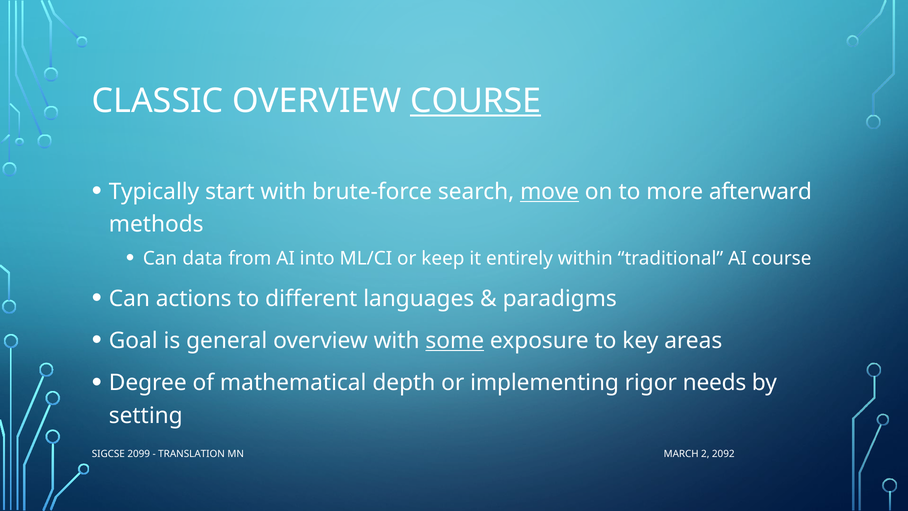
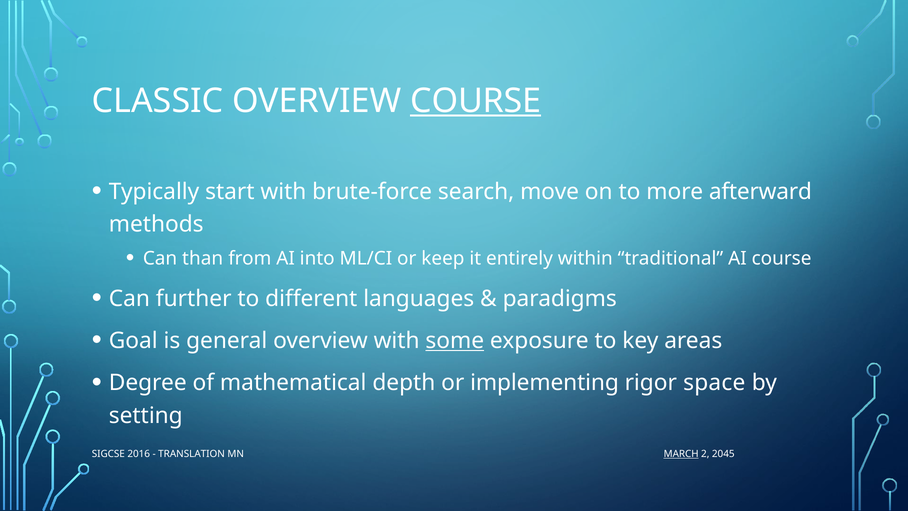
move underline: present -> none (550, 192)
data: data -> than (203, 258)
actions: actions -> further (194, 298)
needs: needs -> space (714, 383)
2099: 2099 -> 2016 (139, 454)
MARCH underline: none -> present (681, 454)
2092: 2092 -> 2045 (723, 454)
